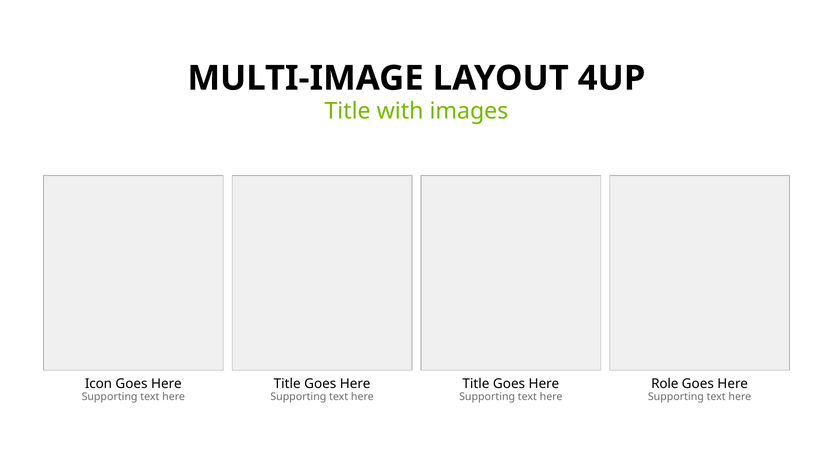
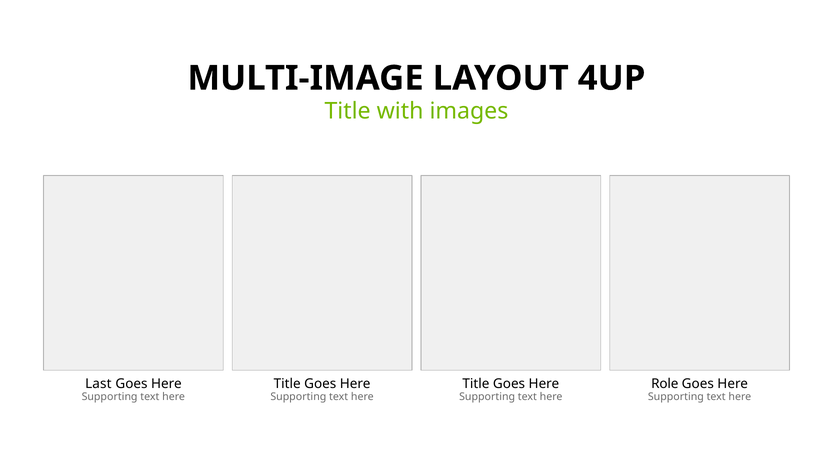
Icon: Icon -> Last (98, 384)
